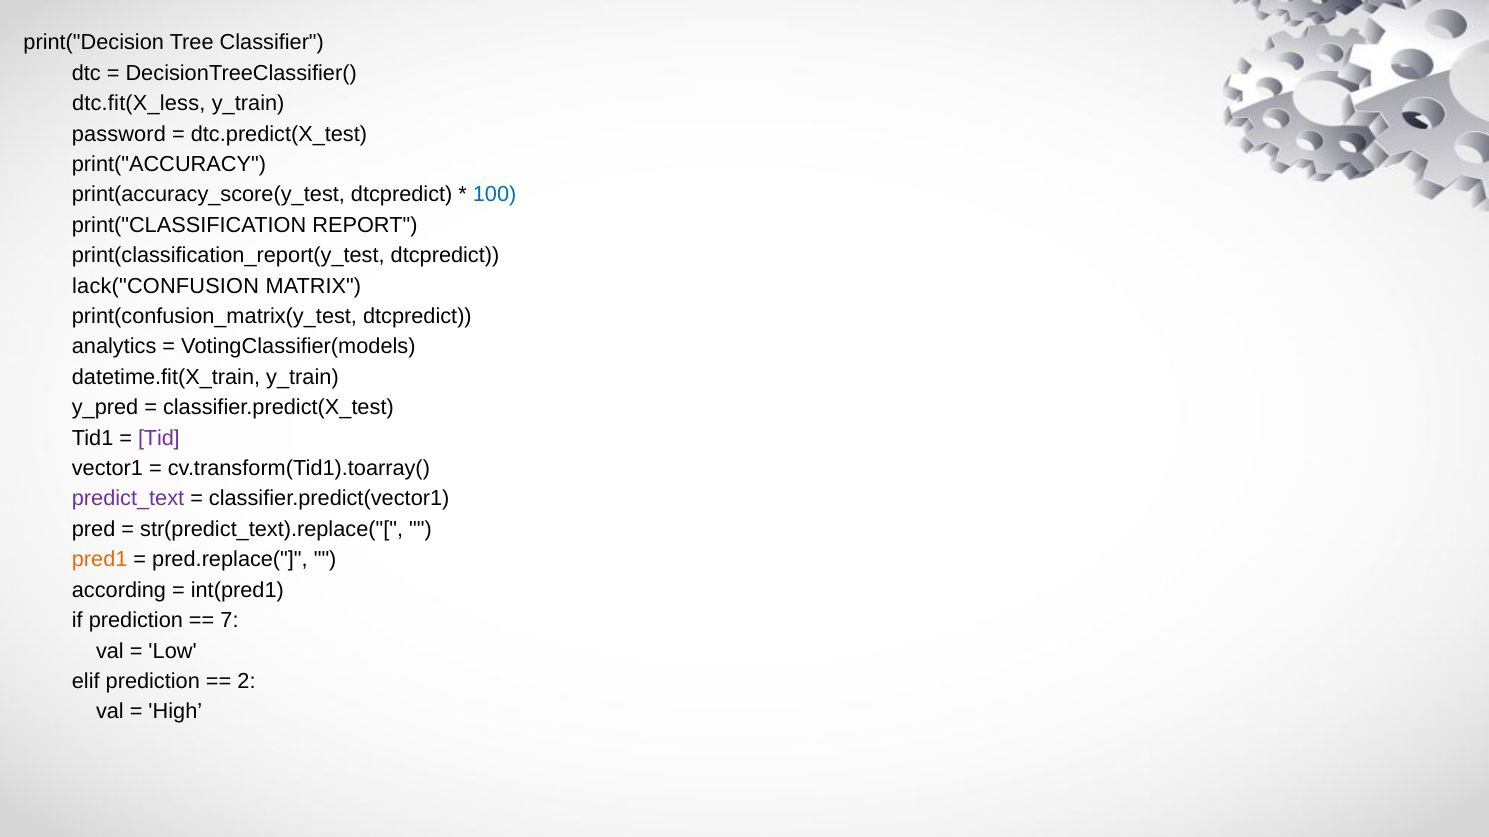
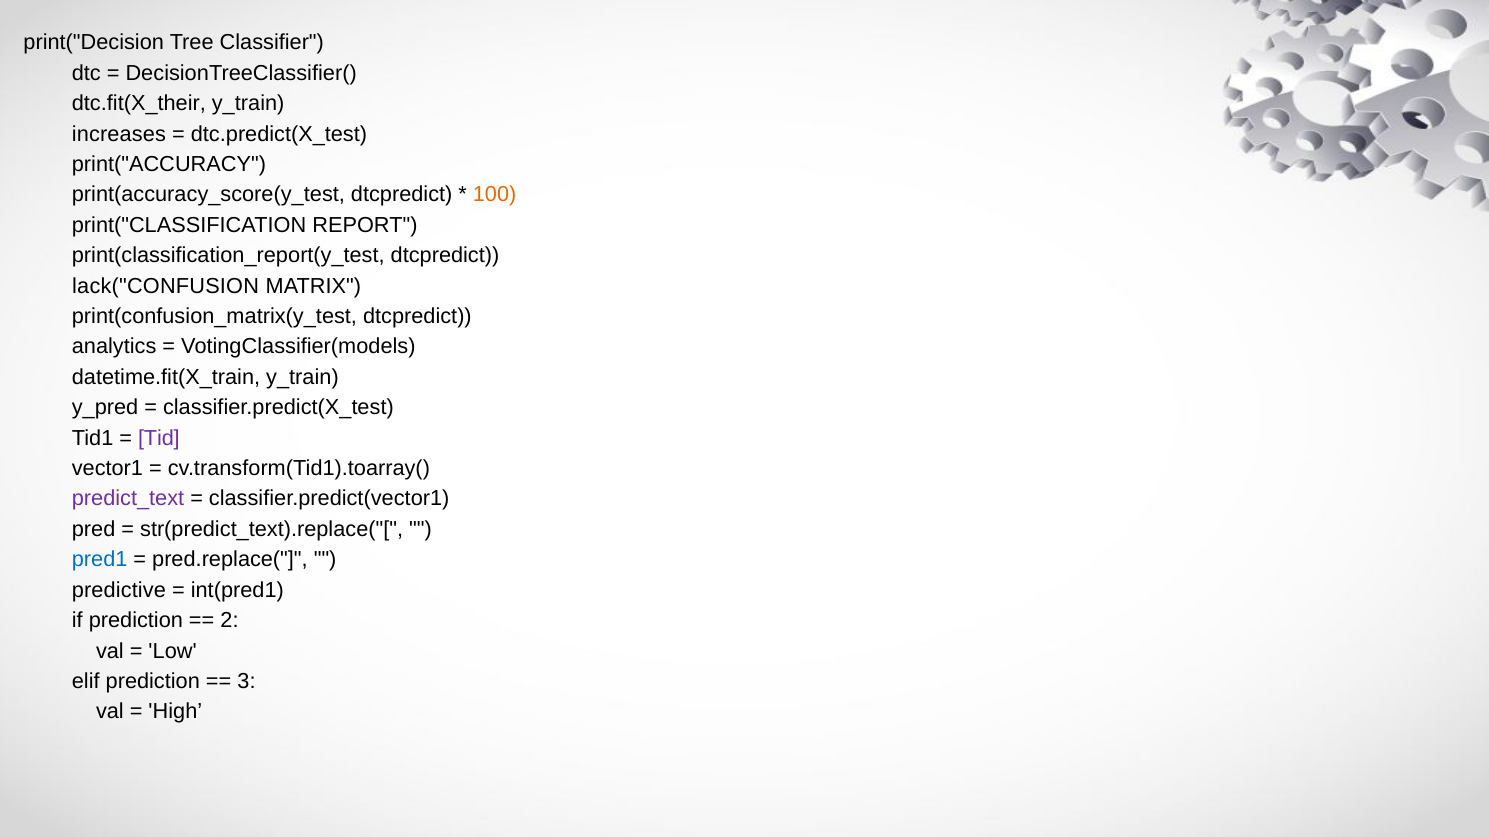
dtc.fit(X_less: dtc.fit(X_less -> dtc.fit(X_their (139, 104)
password: password -> increases (119, 134)
100 colour: blue -> orange (495, 195)
pred1 colour: orange -> blue (100, 560)
according: according -> predictive (119, 590)
7: 7 -> 2 (229, 621)
2: 2 -> 3 (246, 682)
